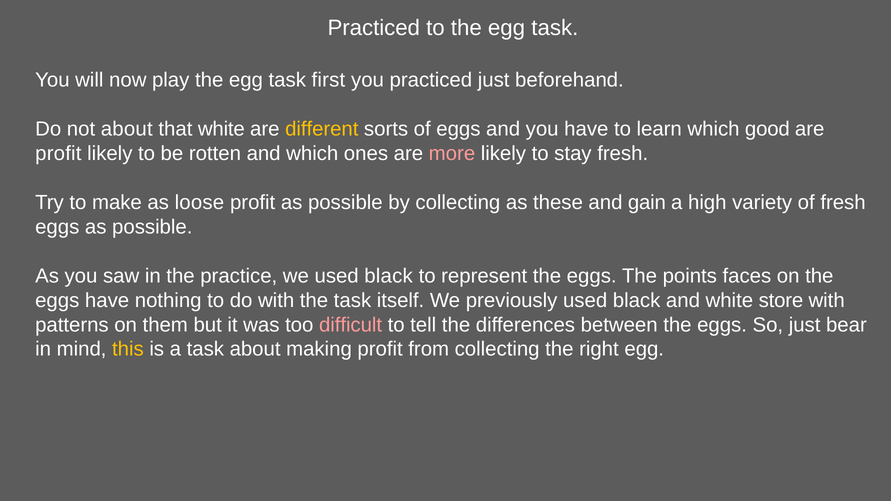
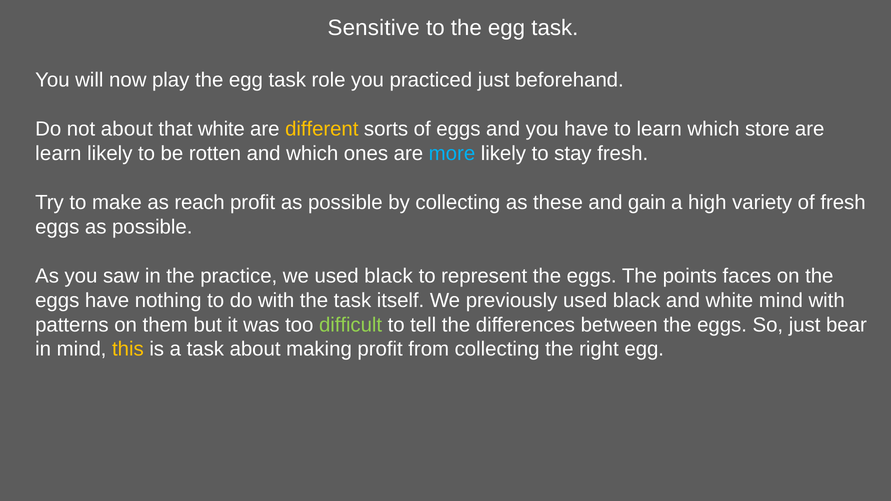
Practiced: Practiced -> Sensitive (374, 28)
first: first -> role (329, 80)
good: good -> store (767, 129)
profit: profit -> learn (58, 153)
more colour: pink -> light blue (452, 153)
loose: loose -> reach (200, 202)
white store: store -> mind (781, 300)
difficult colour: pink -> light green (351, 325)
